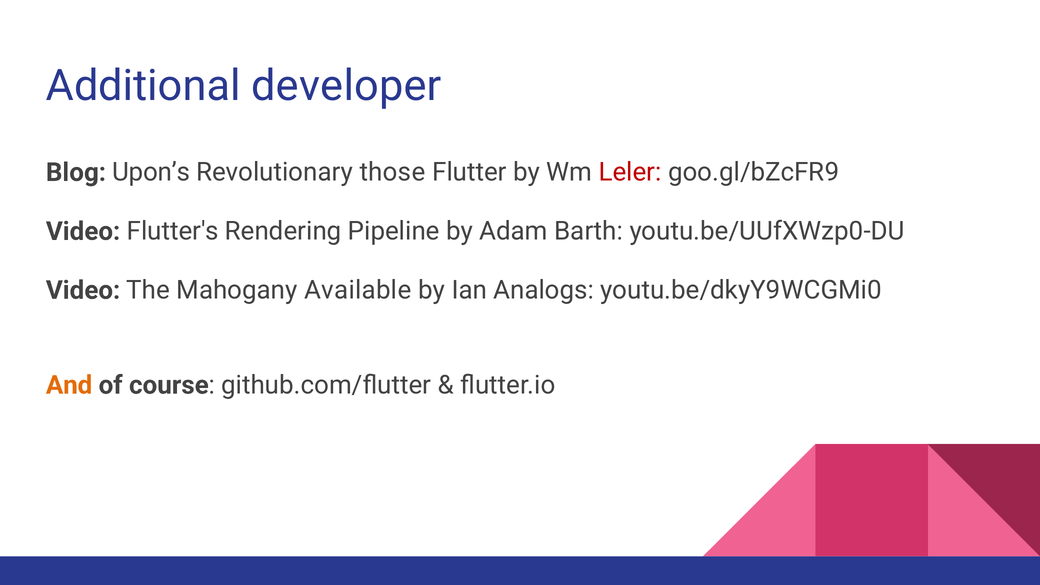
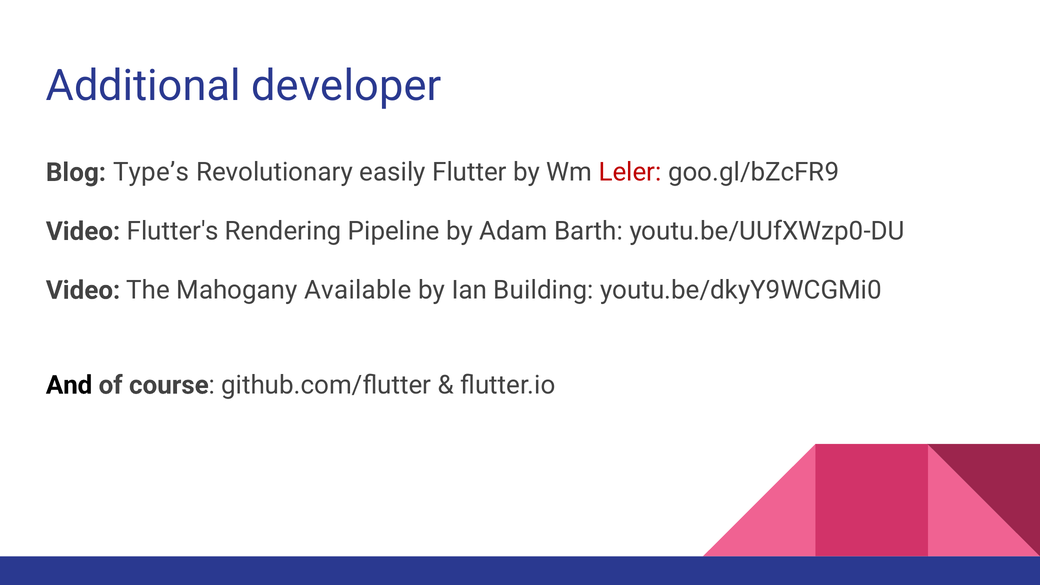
Upon’s: Upon’s -> Type’s (151, 172)
those: those -> easily (393, 172)
Analogs: Analogs -> Building (544, 290)
And colour: orange -> black (69, 385)
